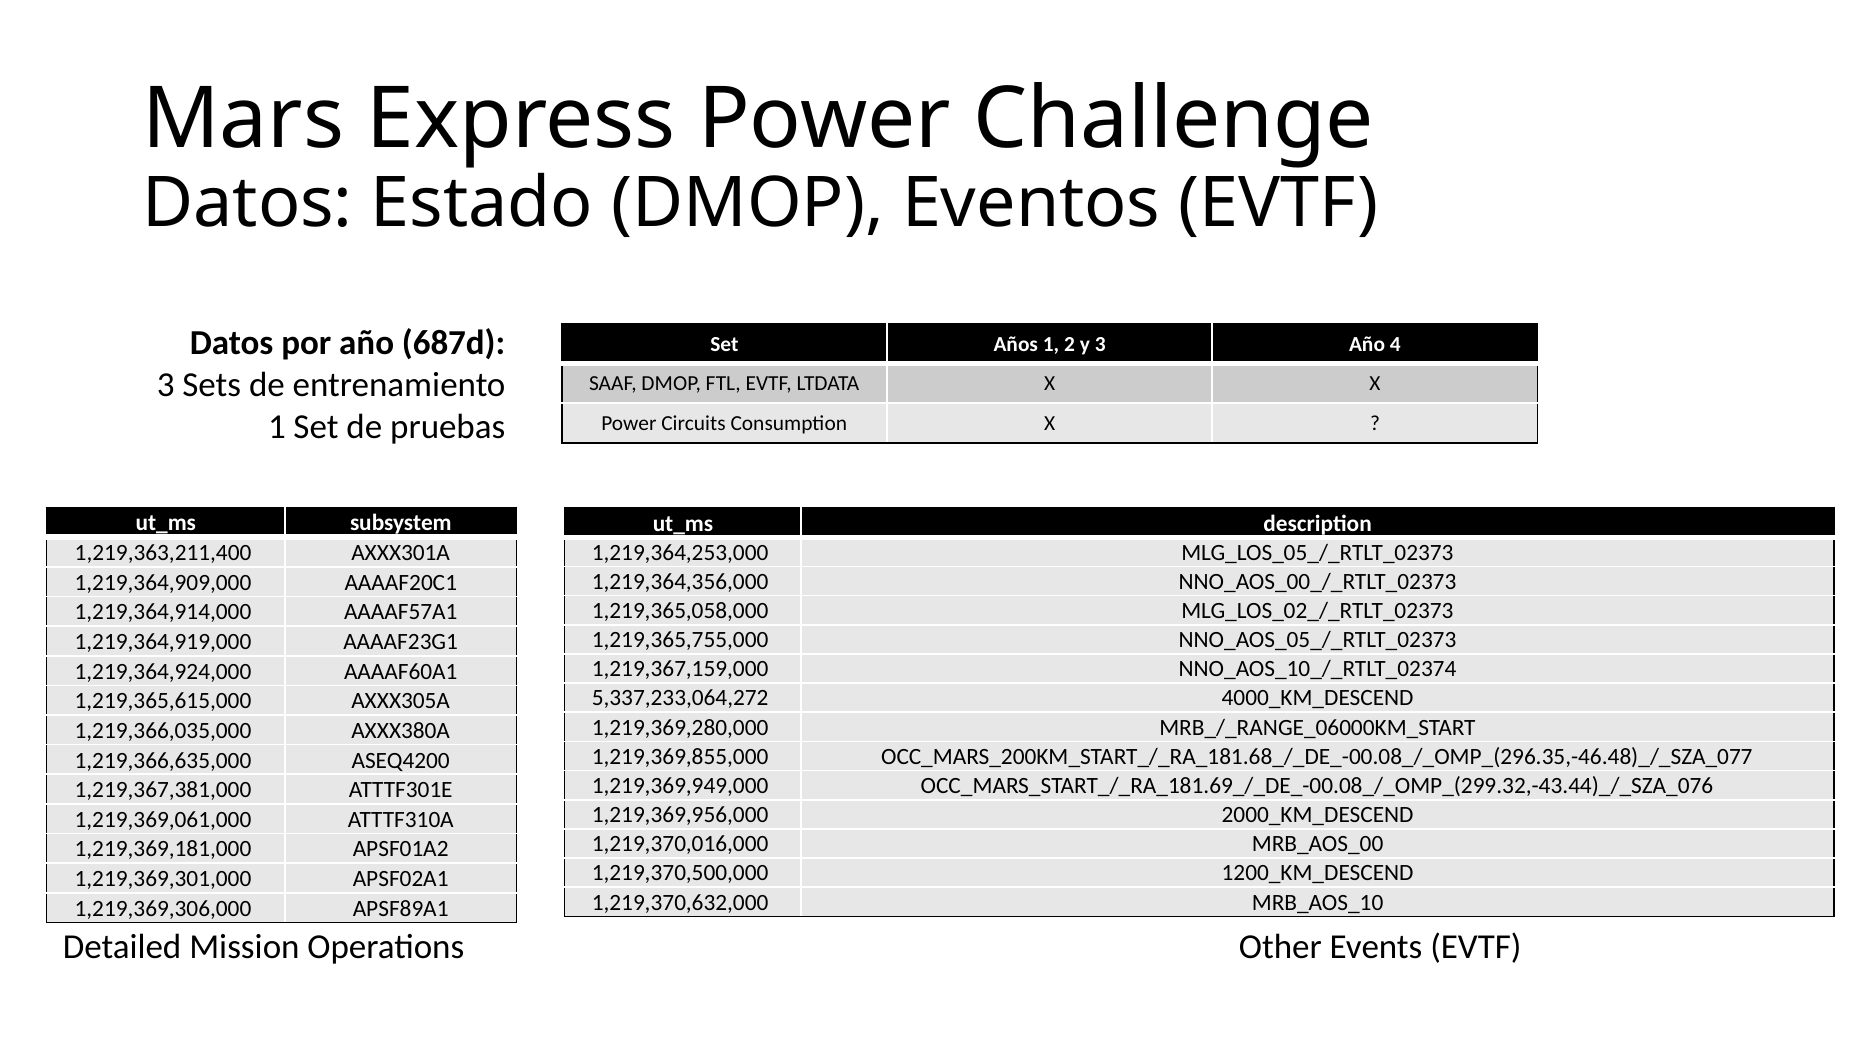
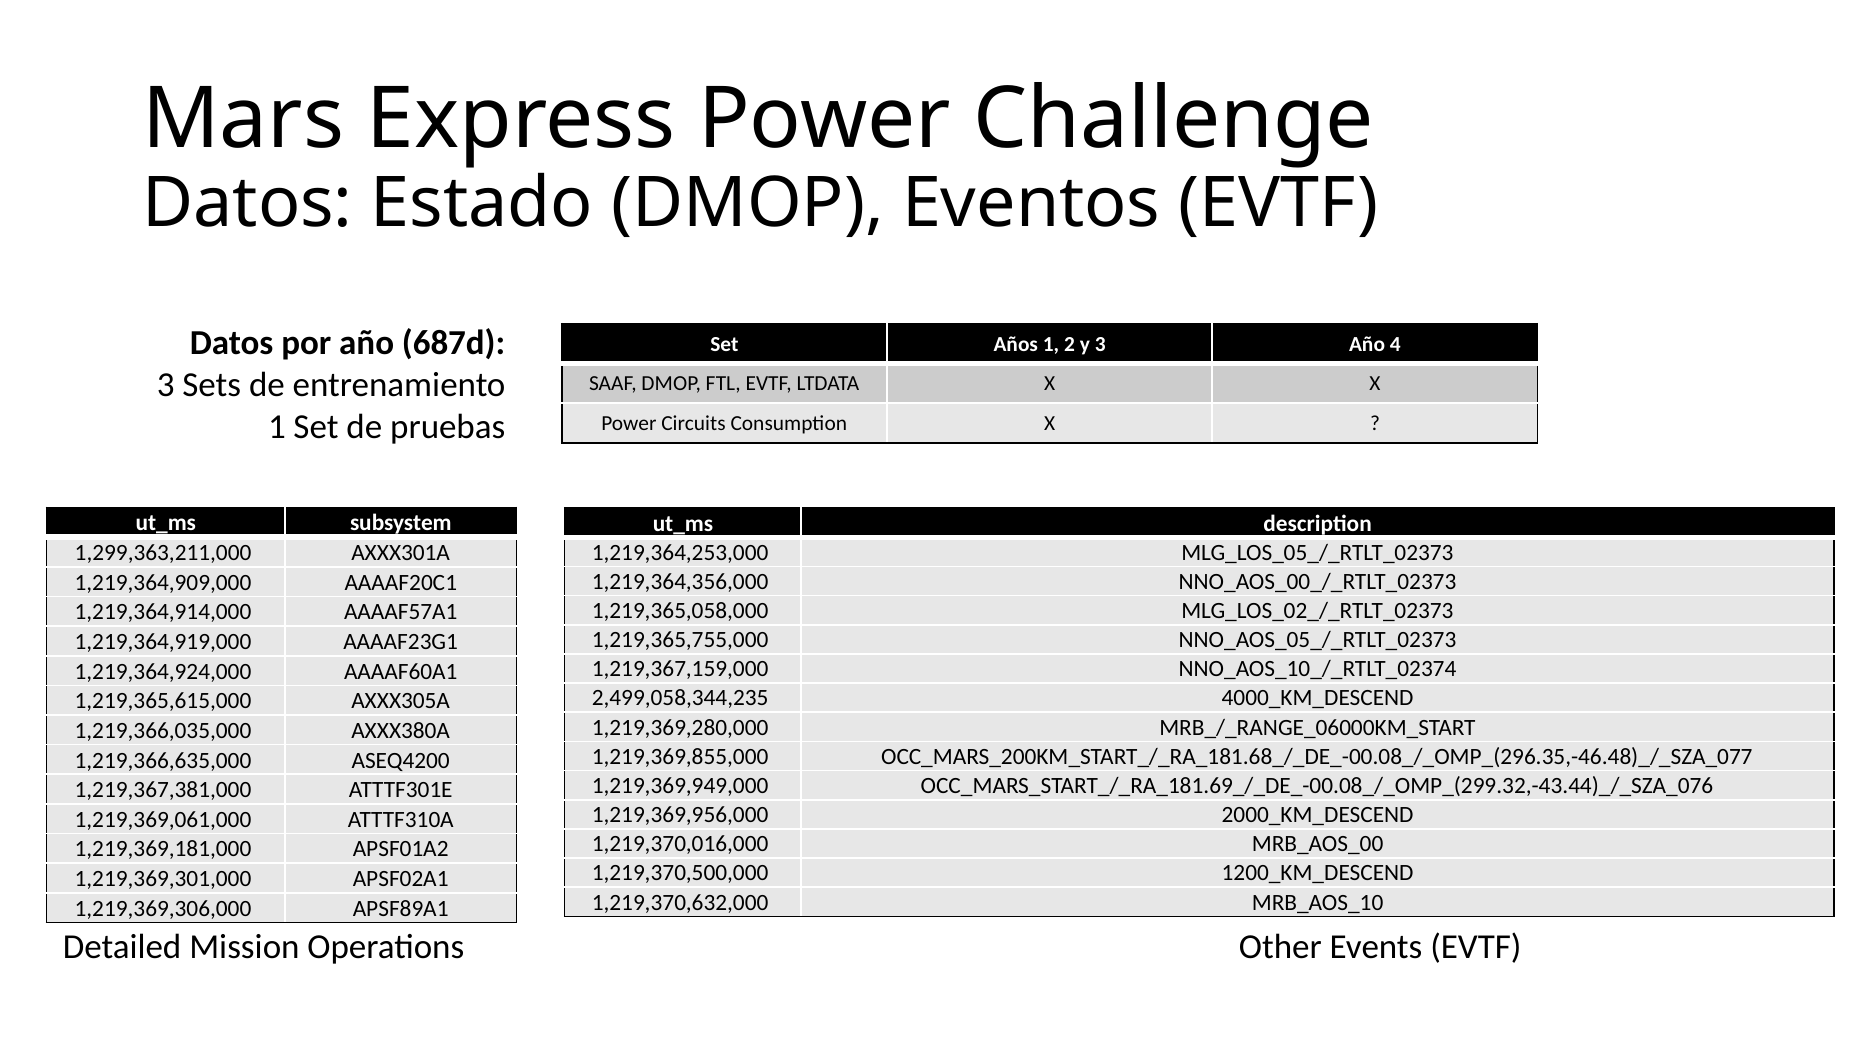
1,219,363,211,400: 1,219,363,211,400 -> 1,299,363,211,000 (163, 553)
5,337,233,064,272: 5,337,233,064,272 -> 2,499,058,344,235 (680, 699)
